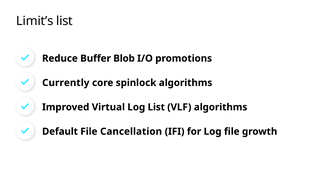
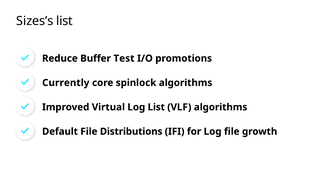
Limit’s: Limit’s -> Sizes’s (35, 21)
Blob: Blob -> Test (124, 58)
Cancellation: Cancellation -> Distributions (131, 131)
